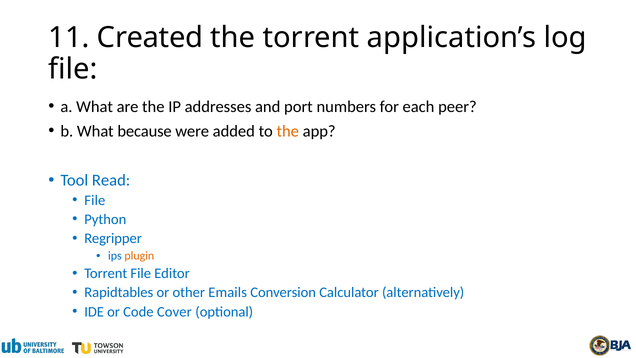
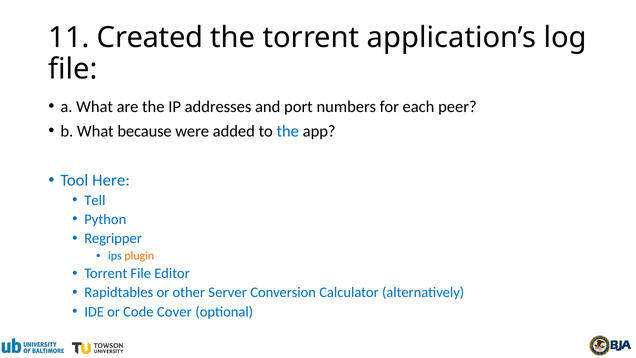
the colour: orange -> blue (288, 131)
Read: Read -> Here (111, 180)
File: File -> Tell (95, 200)
Emails: Emails -> Server (228, 292)
